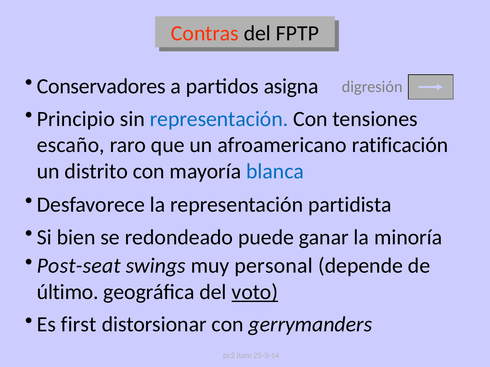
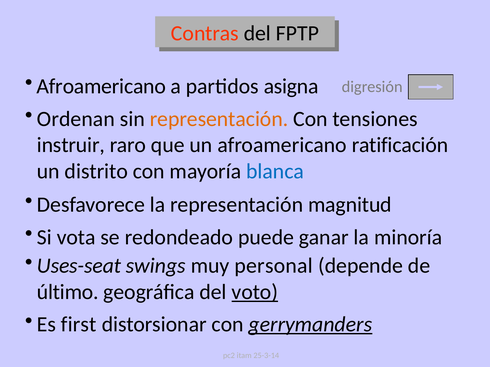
Conservadores: Conservadores -> Afroamericano (101, 86)
Principio: Principio -> Ordenan (76, 119)
representación colour: blue -> orange (219, 119)
escaño: escaño -> instruir (71, 145)
partidista: partidista -> magnitud (350, 205)
bien: bien -> vota (76, 238)
Post-seat: Post-seat -> Uses-seat (79, 266)
gerrymanders underline: none -> present (310, 325)
